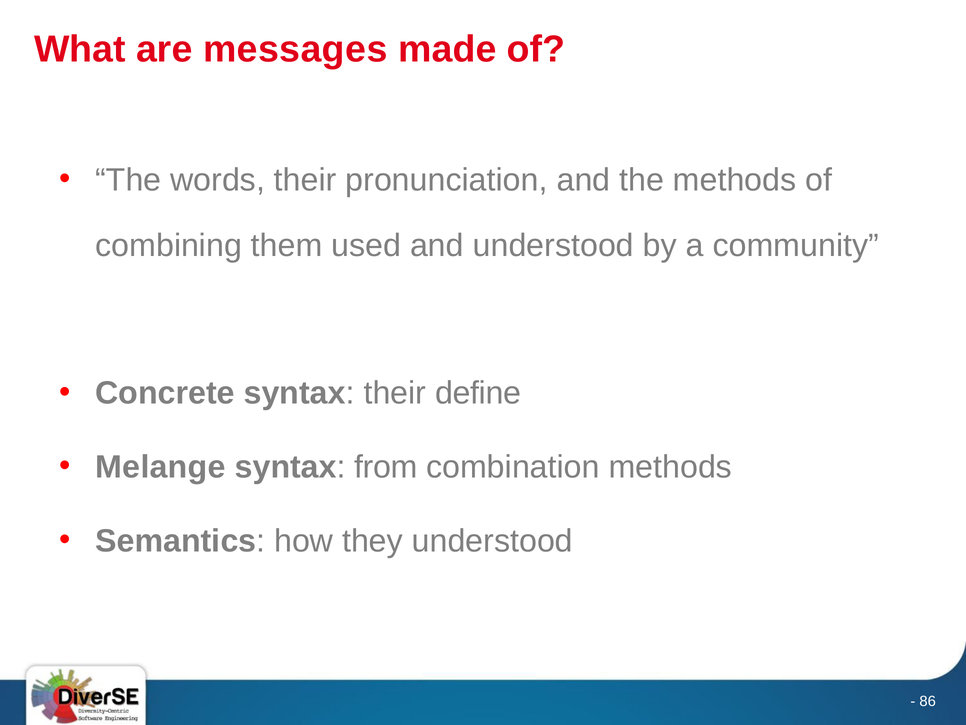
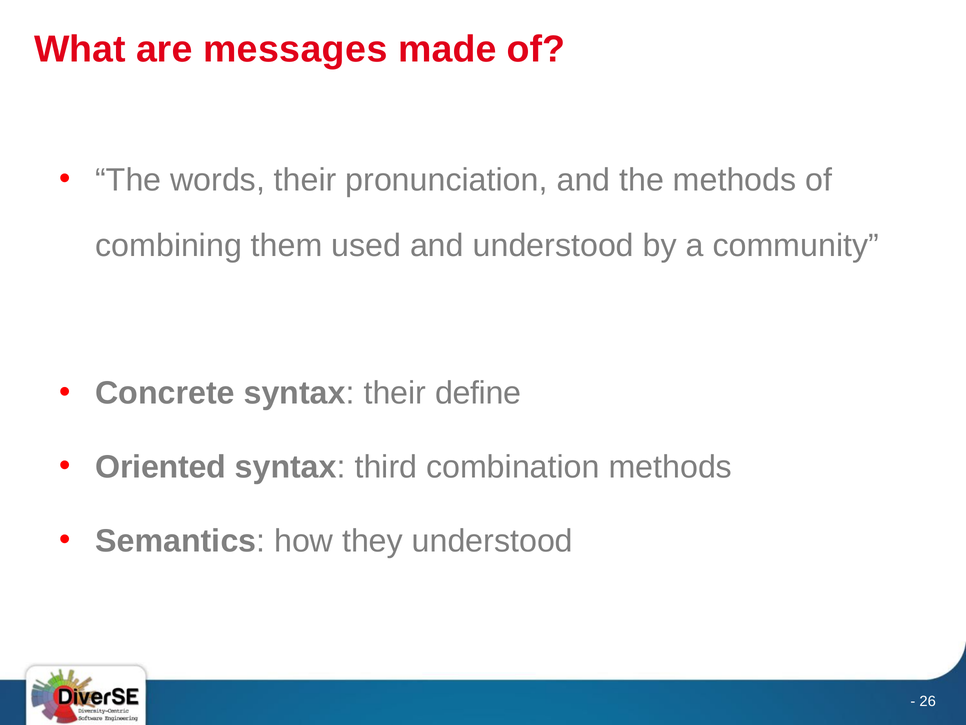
Melange: Melange -> Oriented (161, 467)
from: from -> third (386, 467)
86: 86 -> 26 (928, 701)
